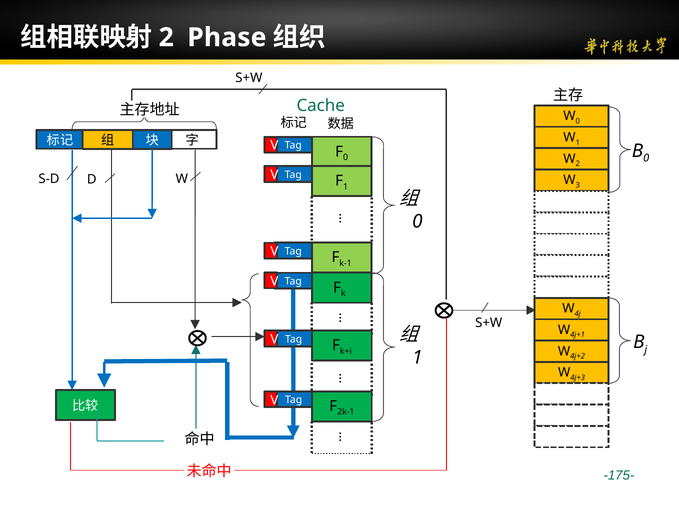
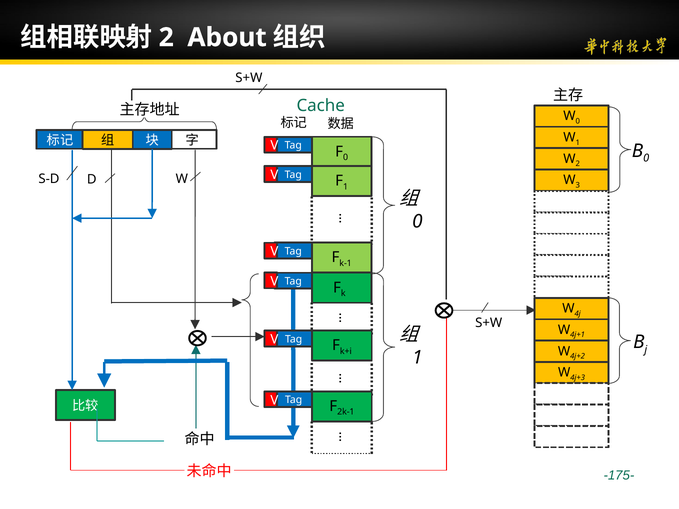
Phase: Phase -> About (227, 37)
